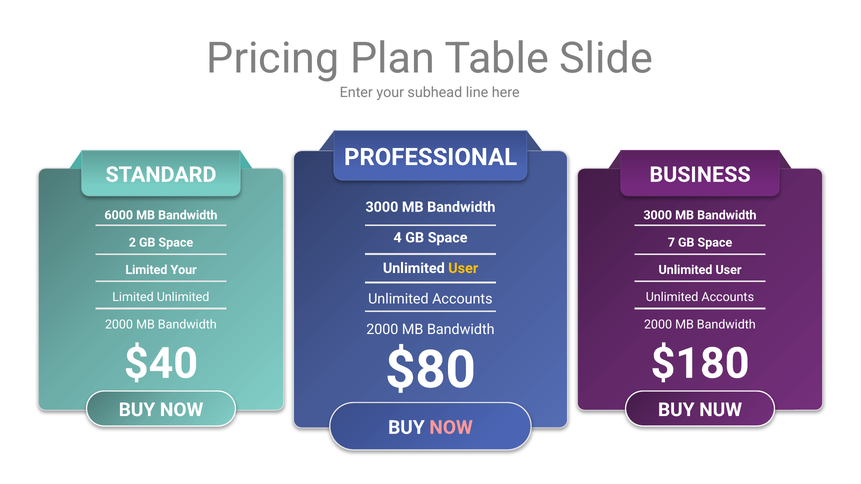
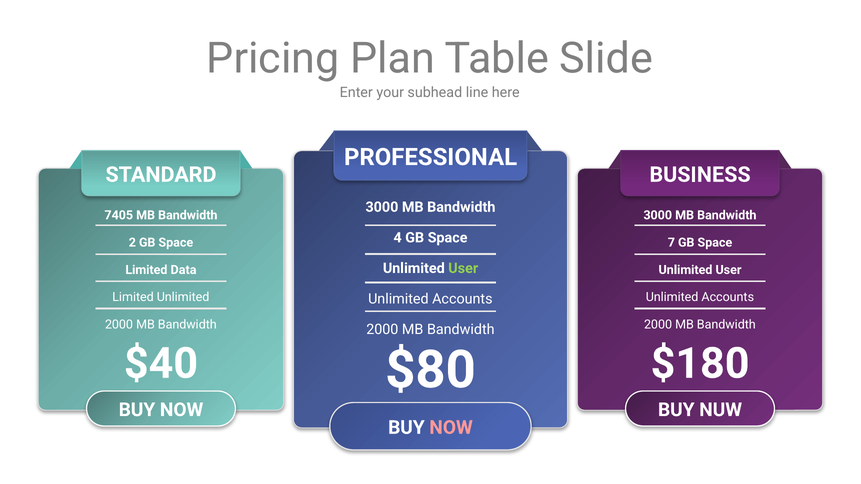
6000: 6000 -> 7405 (119, 215)
User colour: yellow -> light green (463, 268)
Limited Your: Your -> Data (184, 270)
